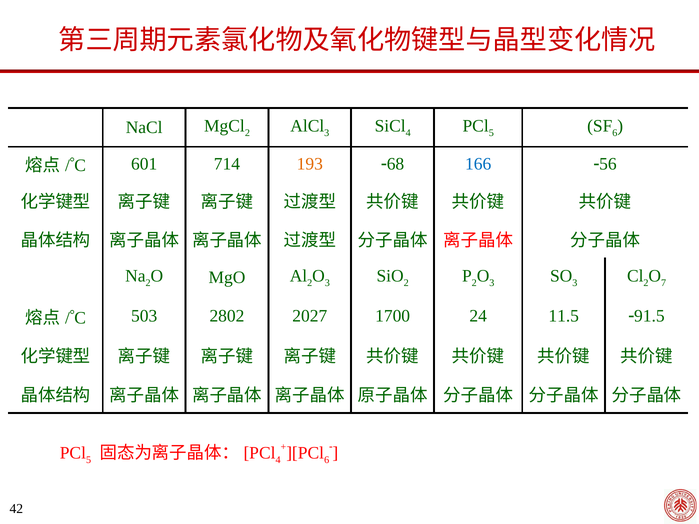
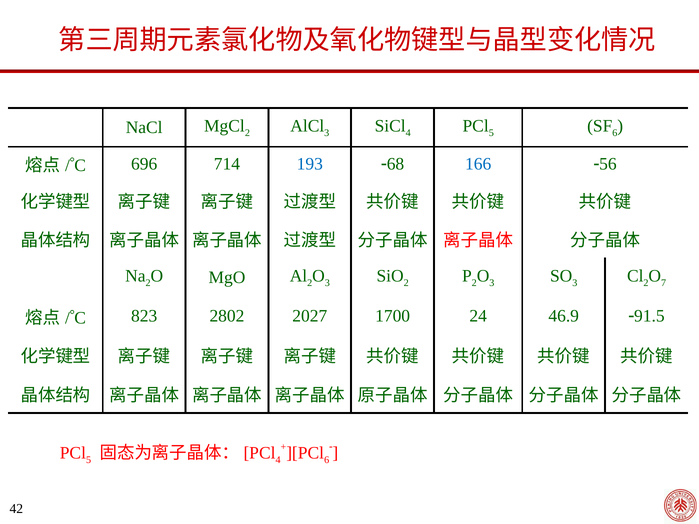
601: 601 -> 696 (144, 164)
193 colour: orange -> blue (310, 164)
503: 503 -> 823 (144, 316)
11.5: 11.5 -> 46.9 (564, 316)
